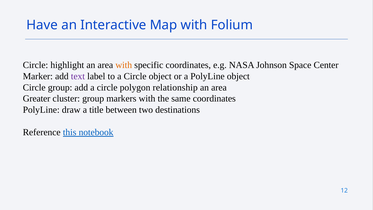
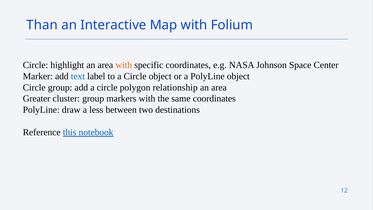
Have: Have -> Than (42, 25)
text colour: purple -> blue (78, 76)
title: title -> less (96, 110)
